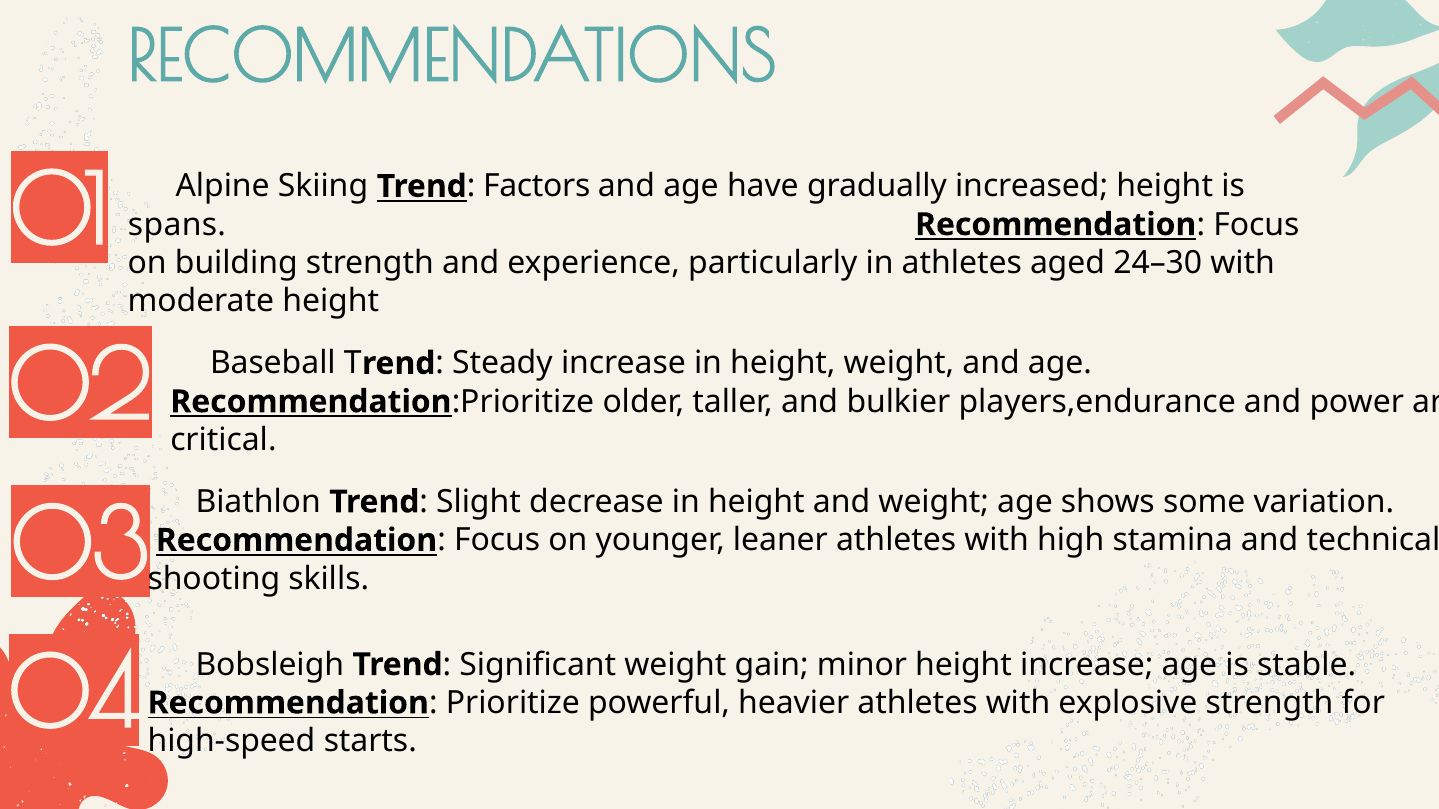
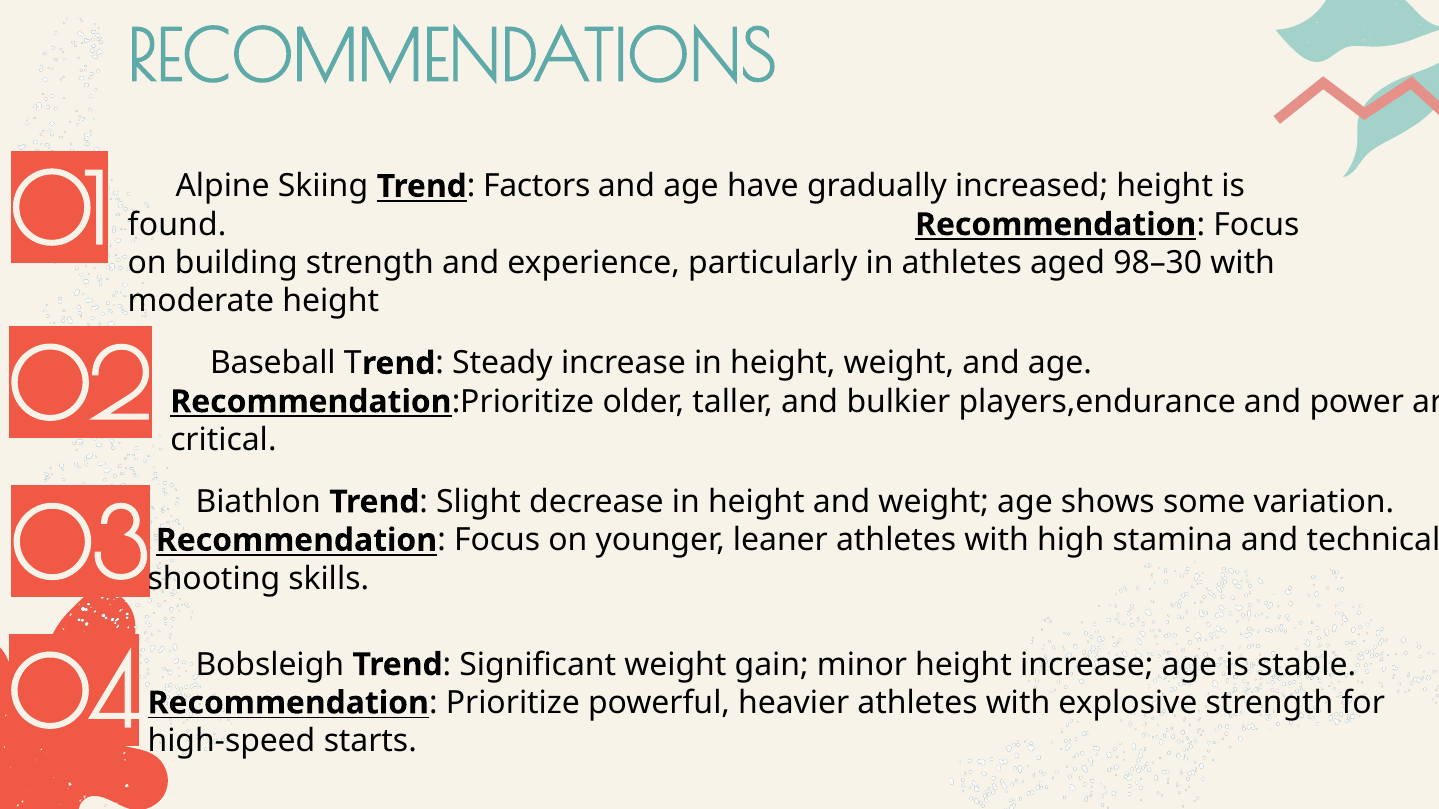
spans: spans -> found (177, 225)
24–30: 24–30 -> 98–30 (1158, 263)
